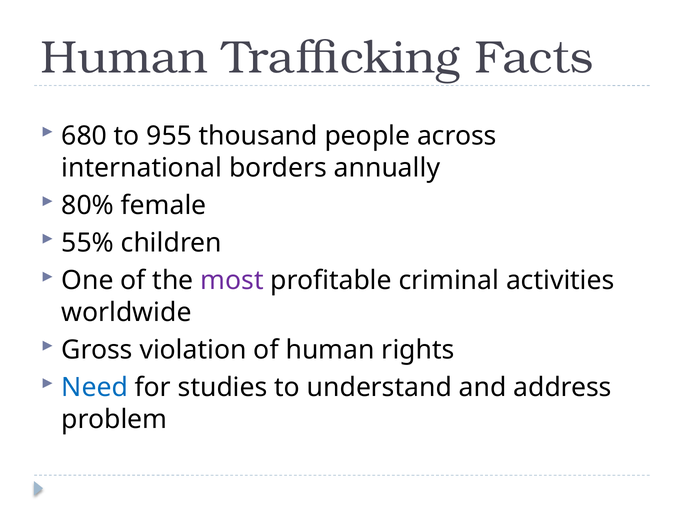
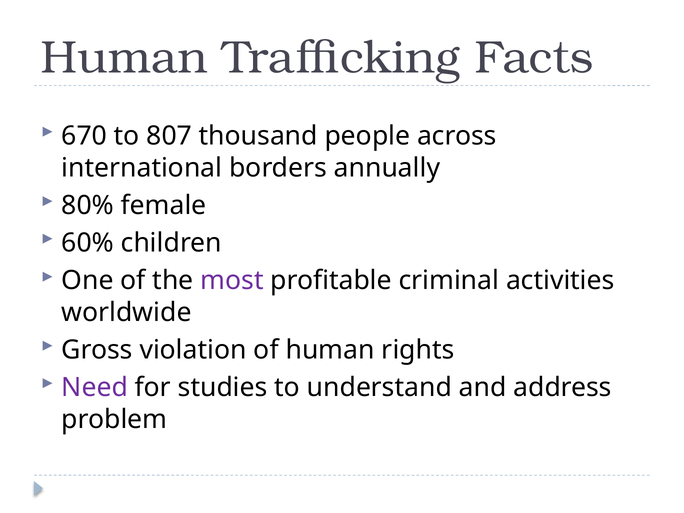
680: 680 -> 670 (84, 136)
955: 955 -> 807 (169, 136)
55%: 55% -> 60% (88, 243)
Need colour: blue -> purple (95, 388)
